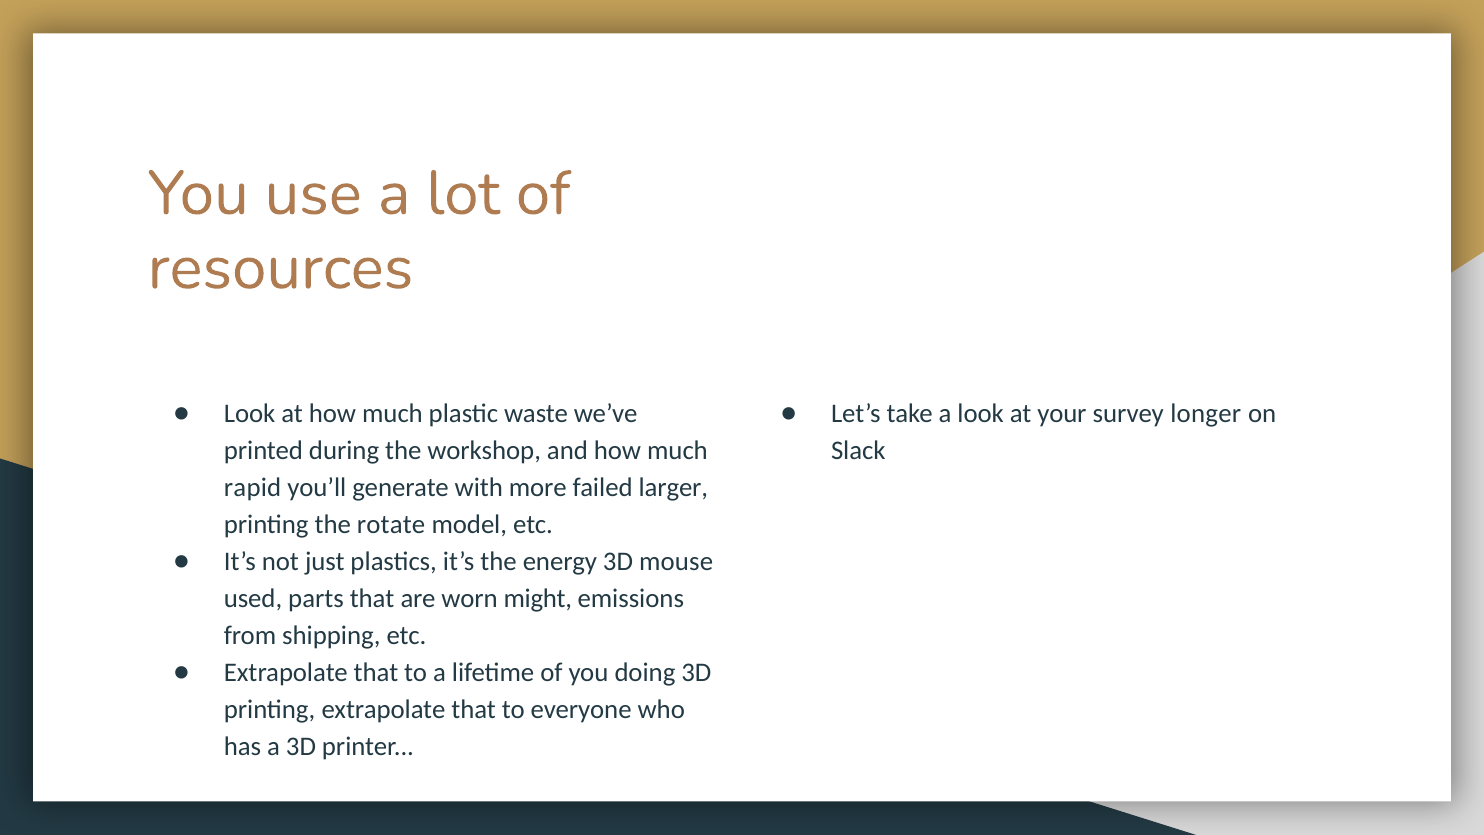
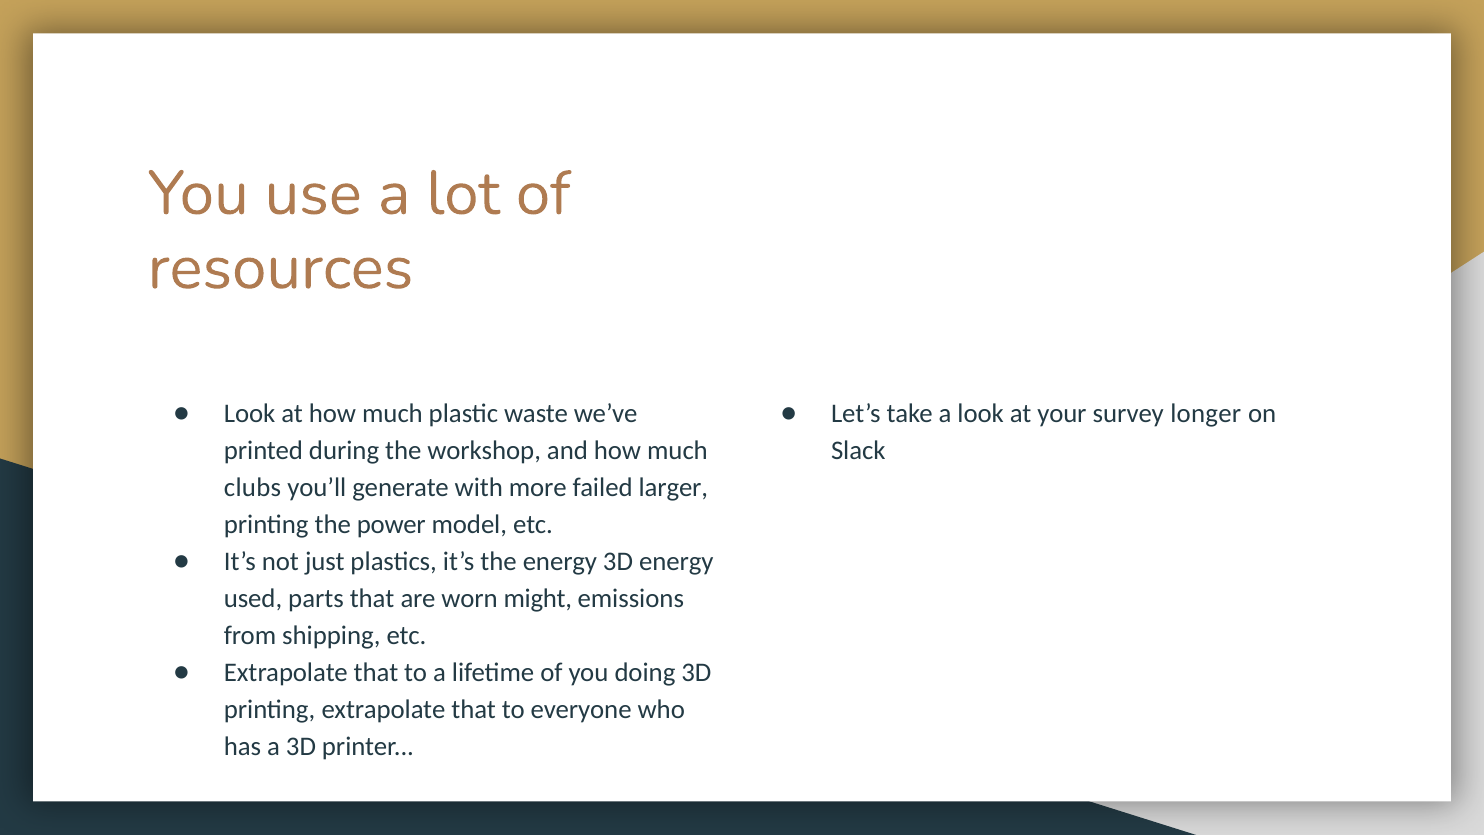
rapid: rapid -> clubs (253, 488)
rotate: rotate -> power (391, 525)
3D mouse: mouse -> energy (676, 562)
